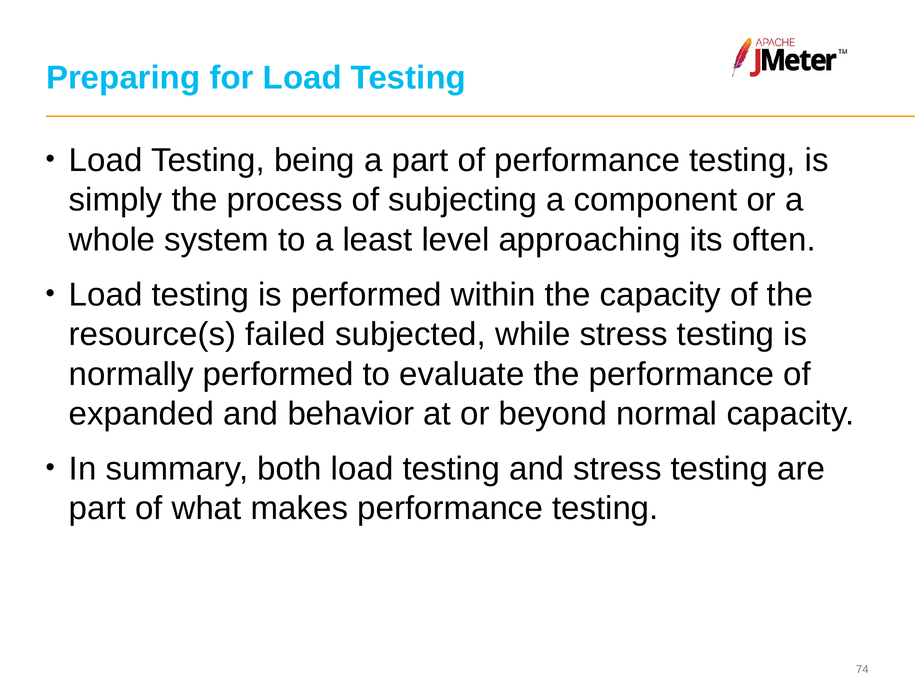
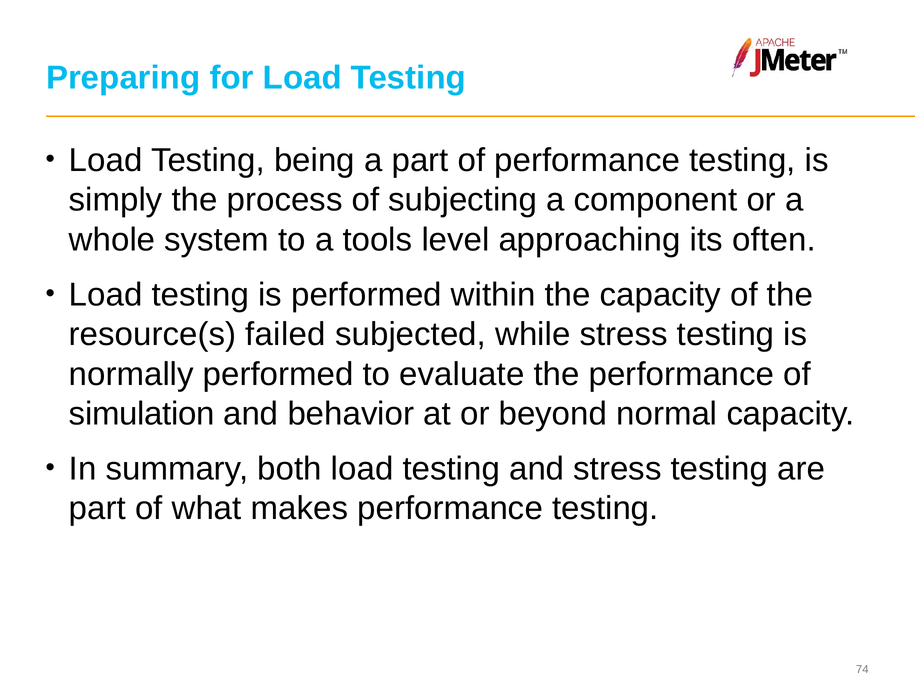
least: least -> tools (377, 240)
expanded: expanded -> simulation (142, 414)
